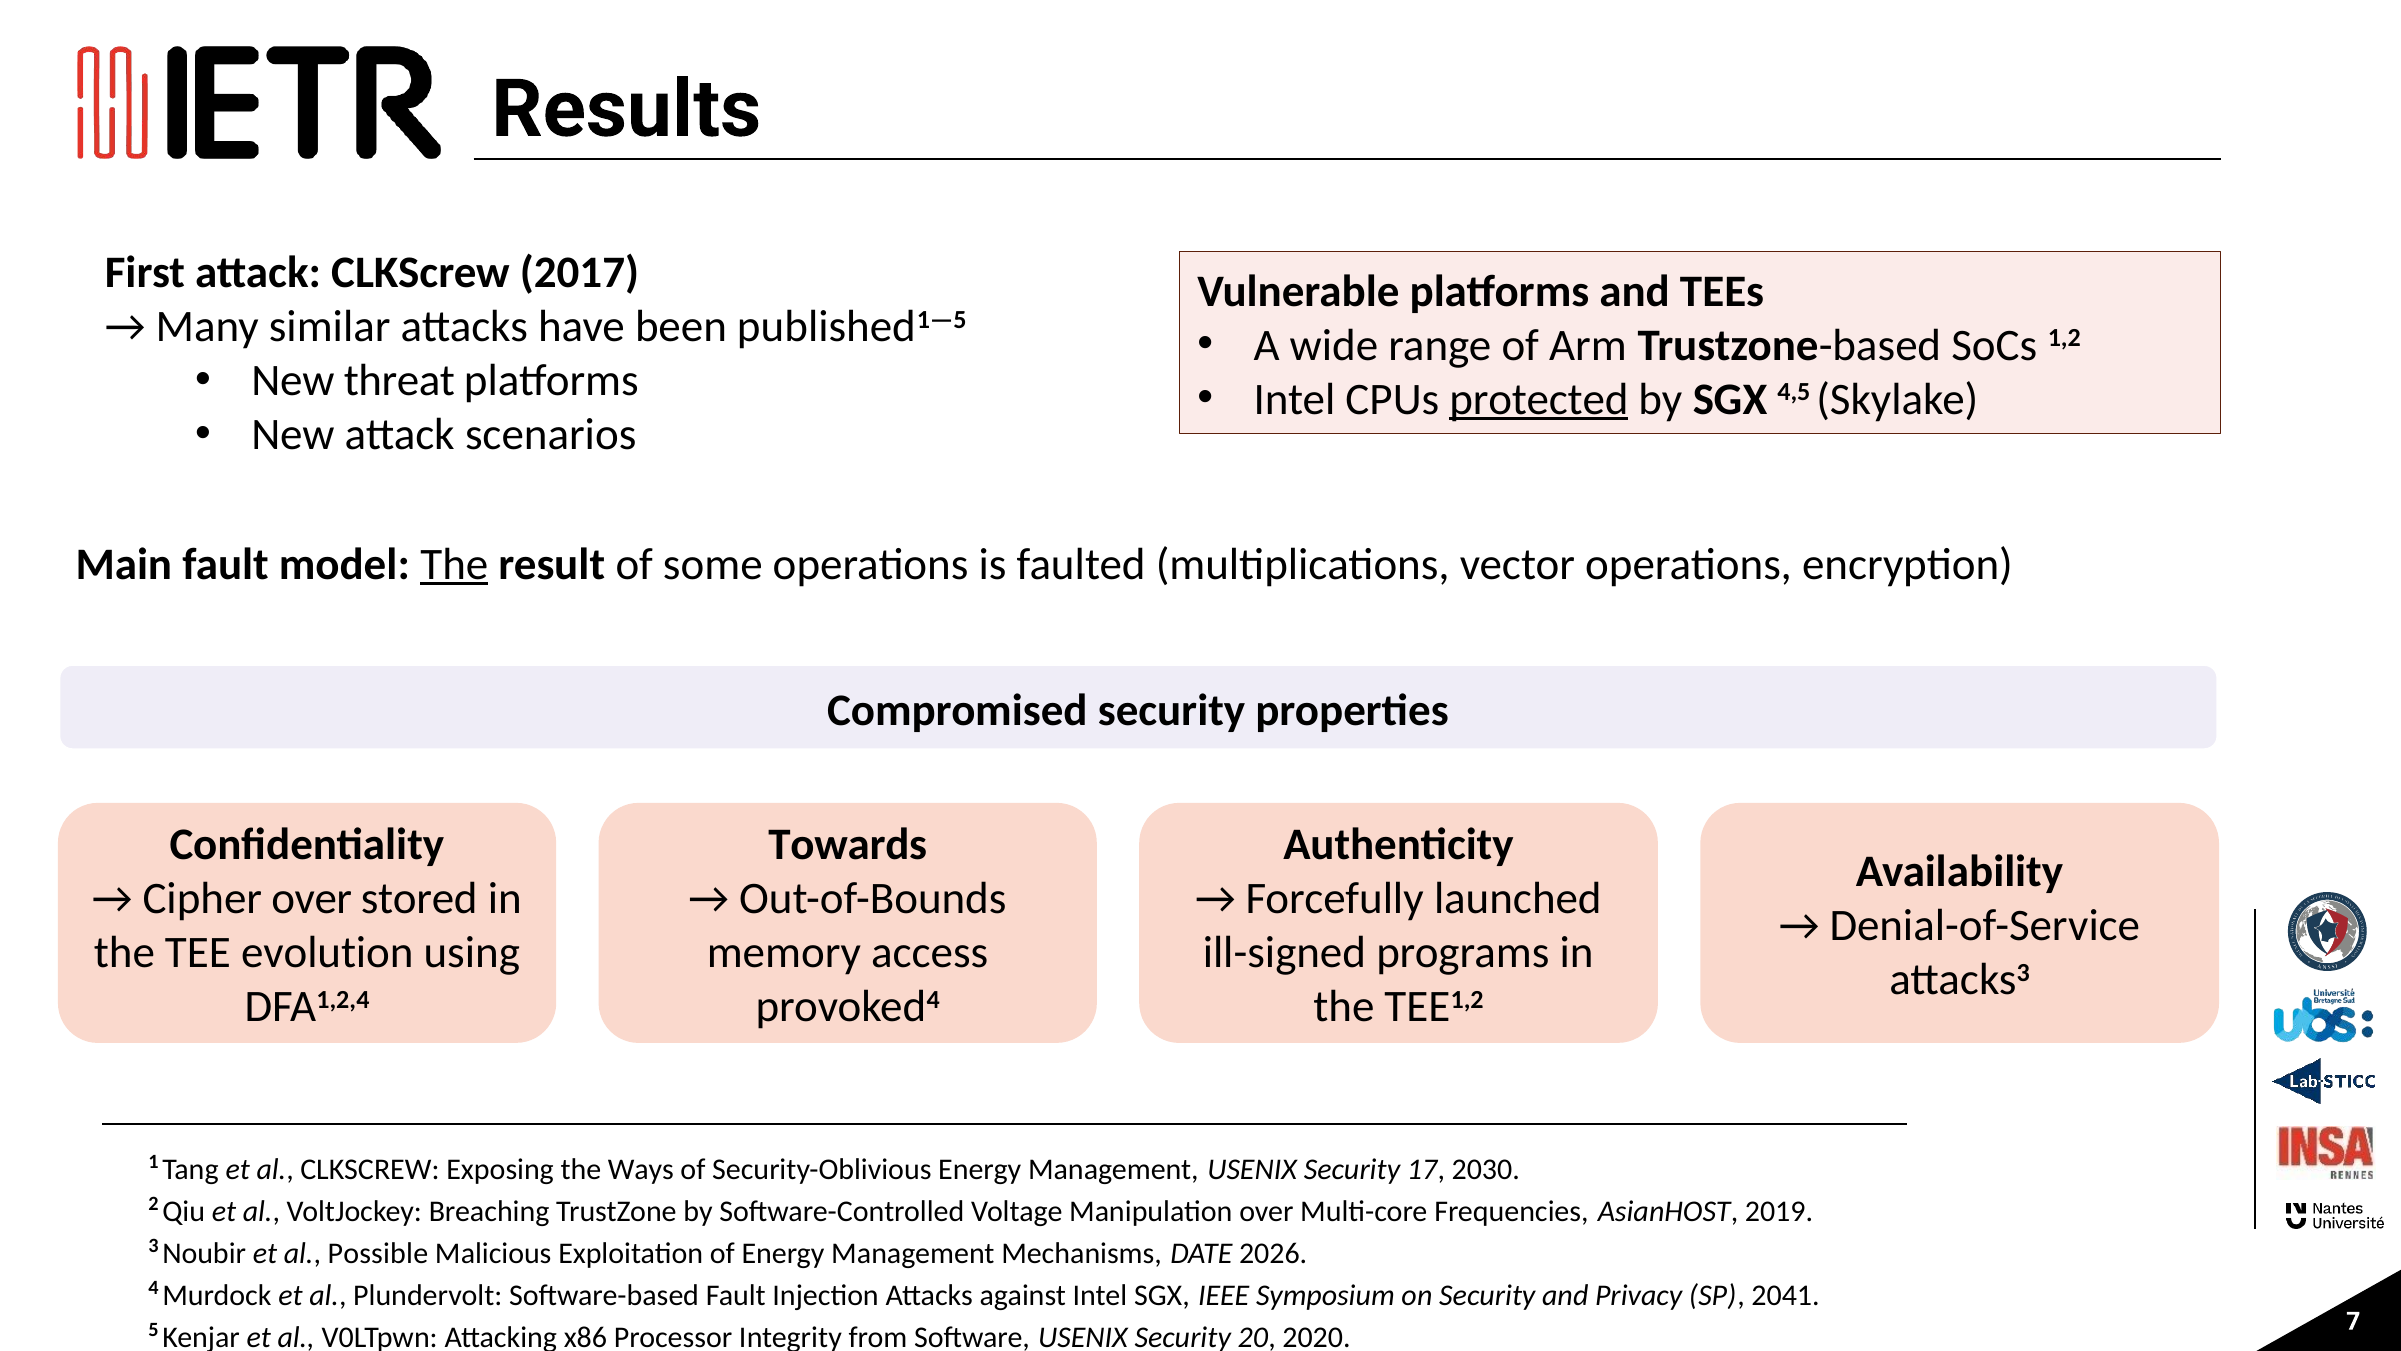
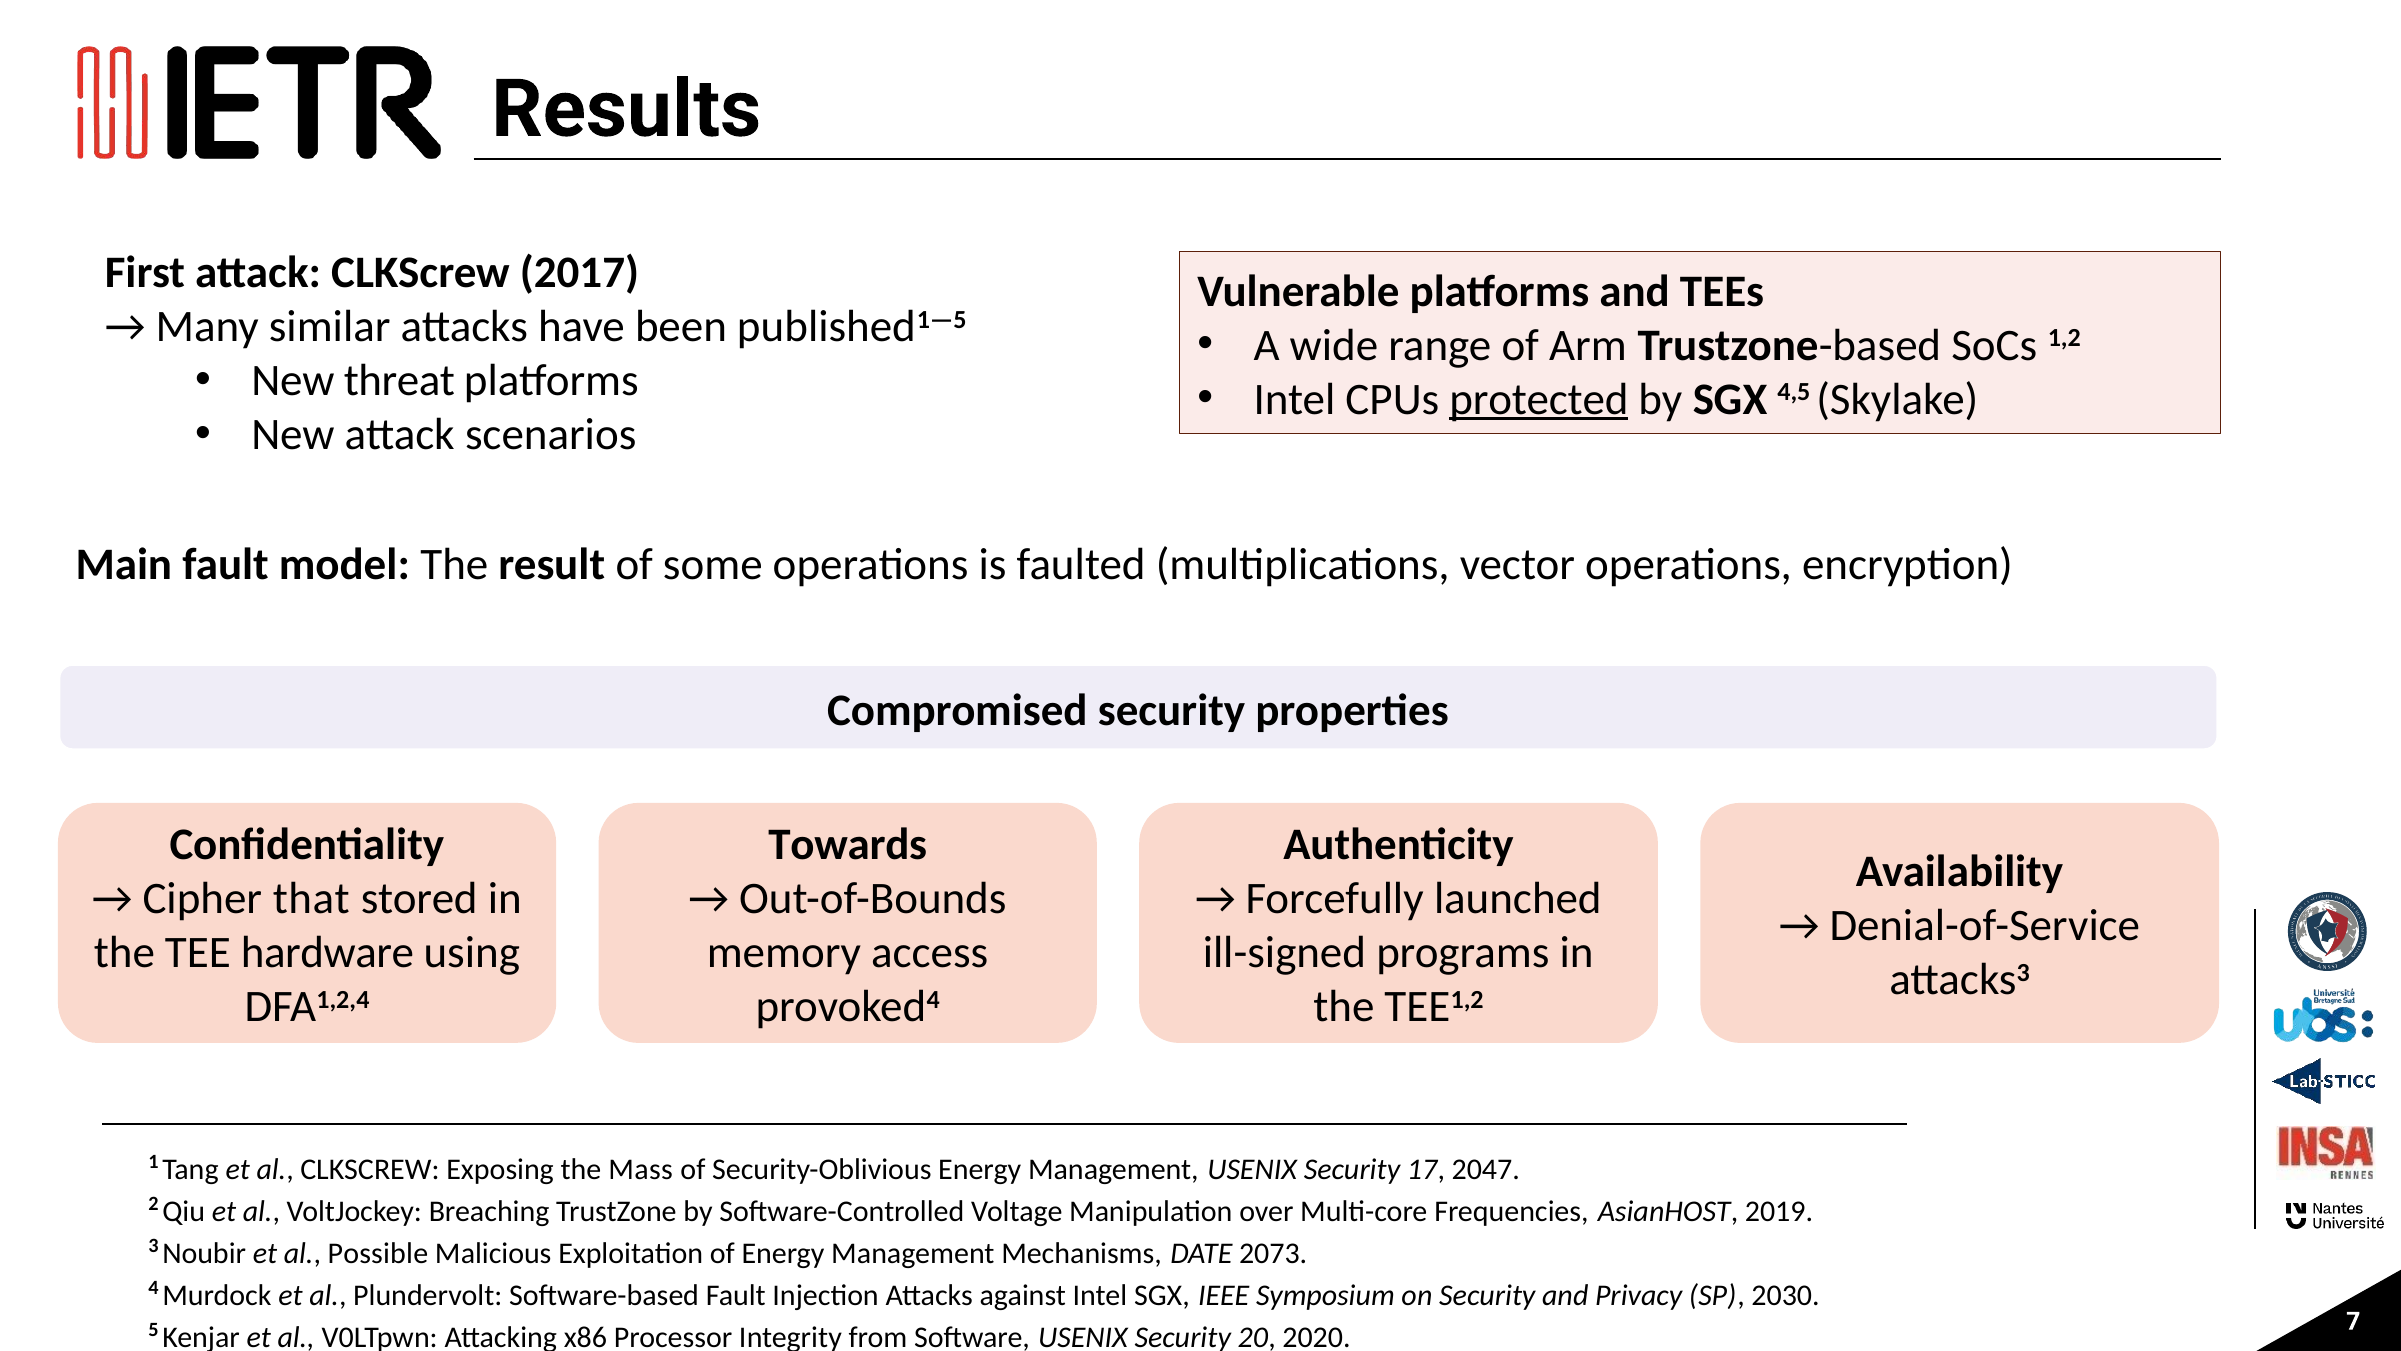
The underline: present -> none (454, 564)
Cipher over: over -> that (311, 899)
evolution: evolution -> hardware (327, 953)
Ways: Ways -> Mass (641, 1169)
2030: 2030 -> 2047 (1486, 1169)
2026: 2026 -> 2073 (1273, 1253)
2041: 2041 -> 2030 (1786, 1295)
